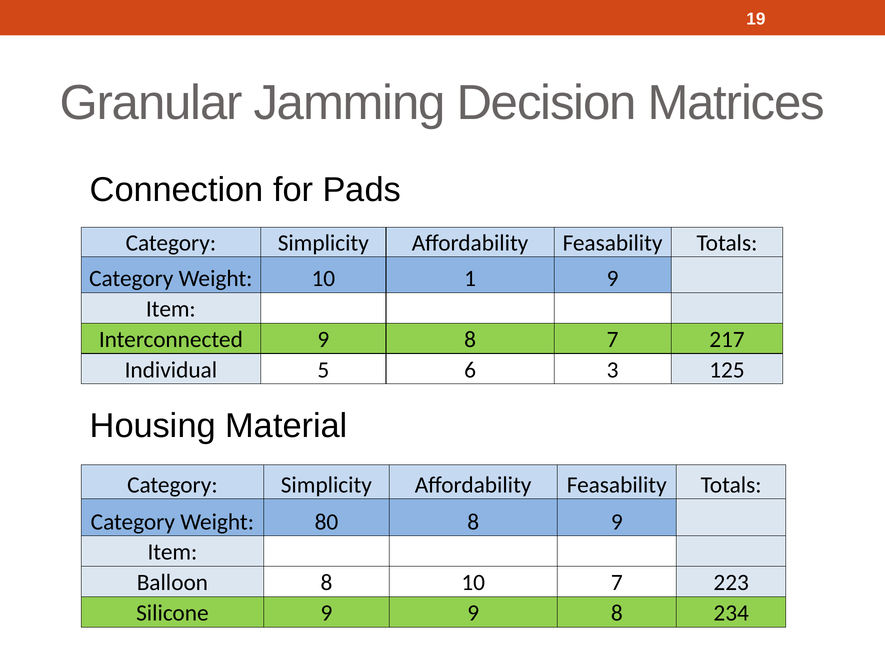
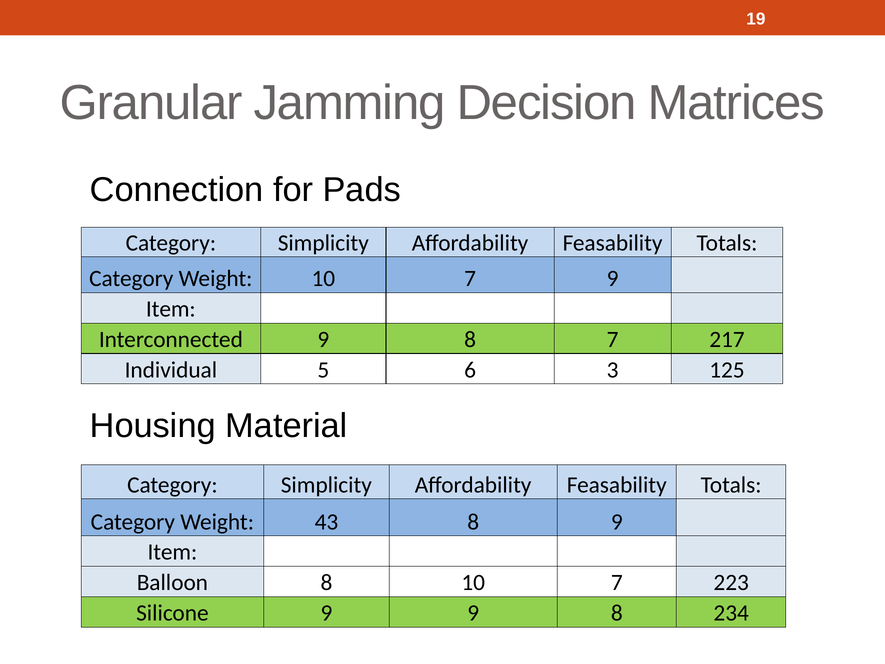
Weight 10 1: 1 -> 7 (470, 279)
80: 80 -> 43 (326, 522)
